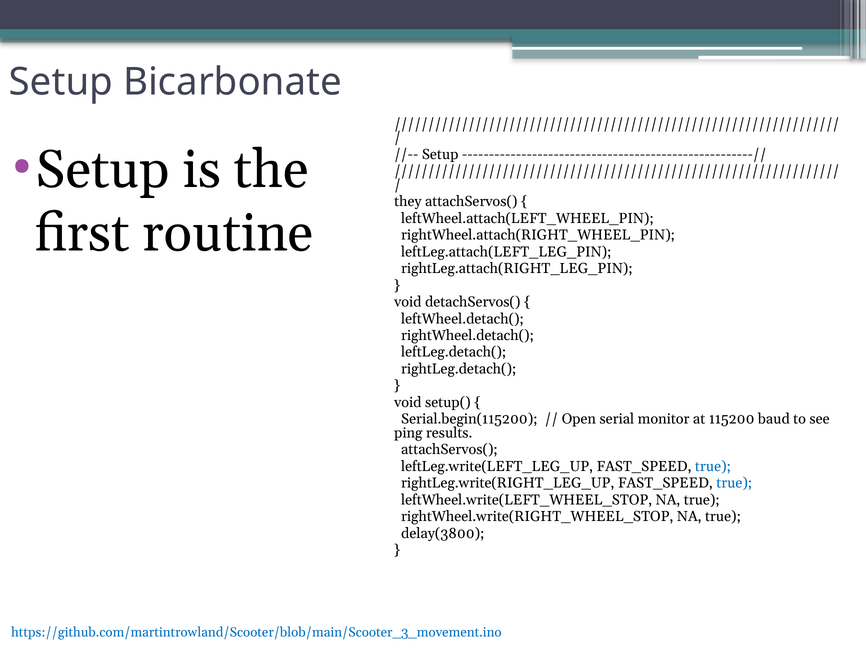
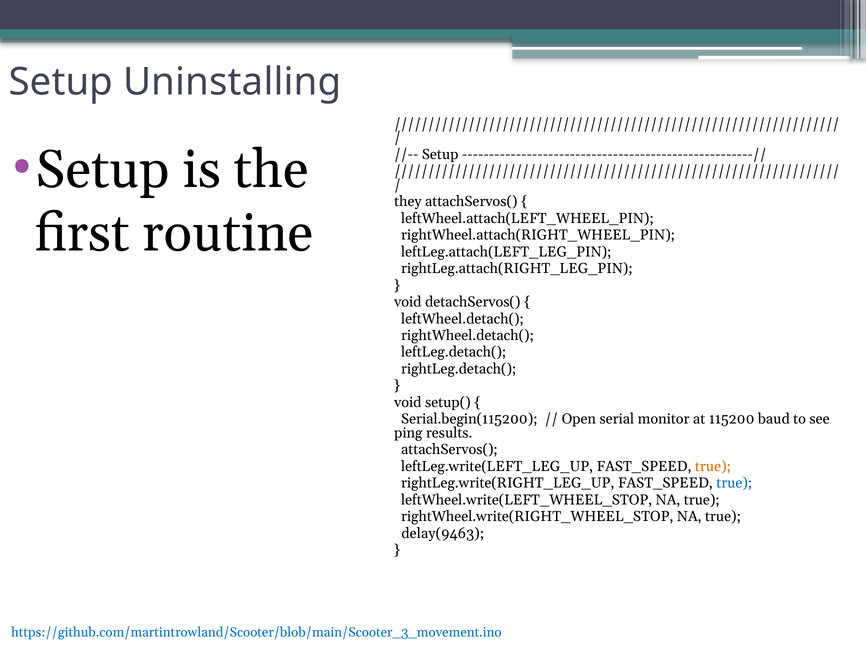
Bicarbonate: Bicarbonate -> Uninstalling (232, 82)
true colour: blue -> orange (713, 466)
delay(3800: delay(3800 -> delay(9463 (443, 533)
